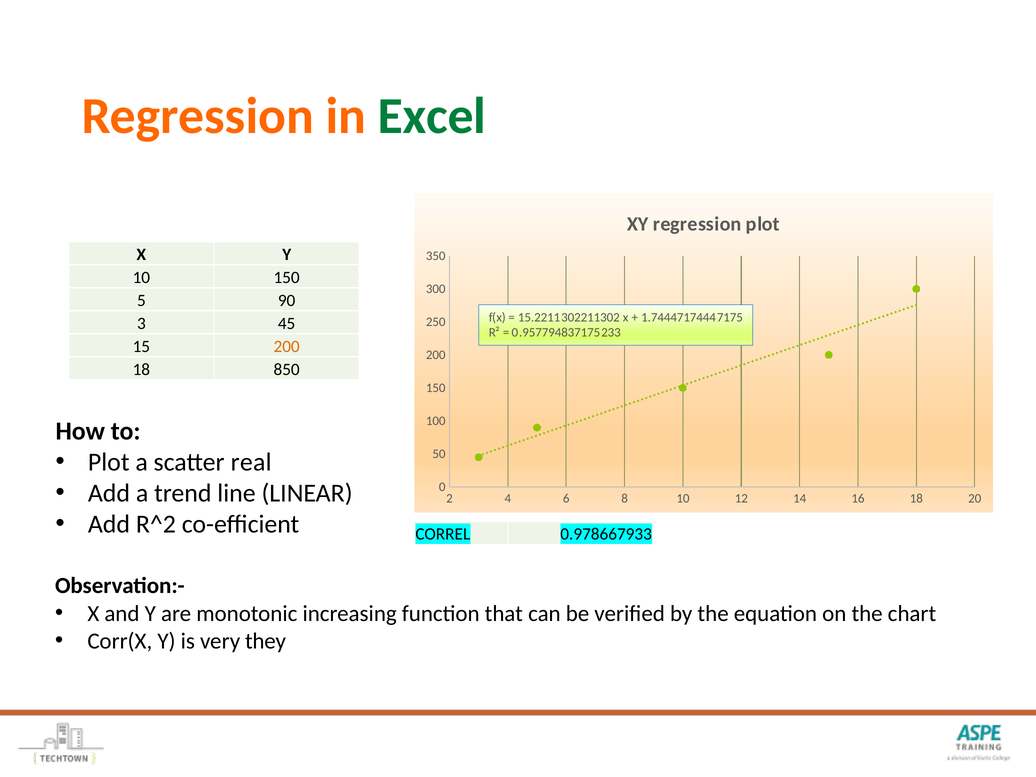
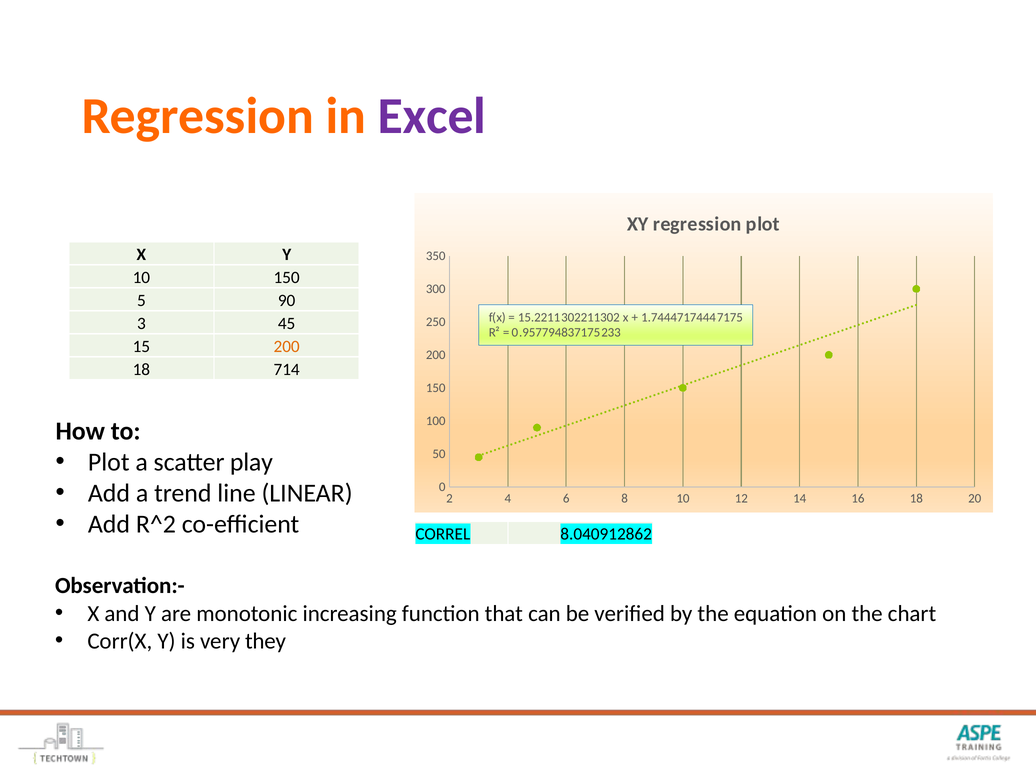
Excel colour: green -> purple (432, 116)
850: 850 -> 714 (287, 369)
real: real -> play (251, 462)
0.978667933: 0.978667933 -> 8.040912862 (606, 534)
